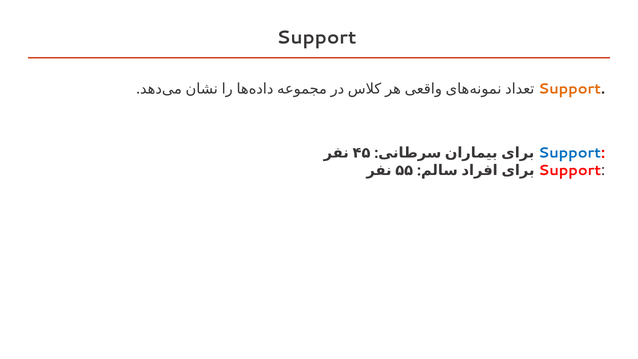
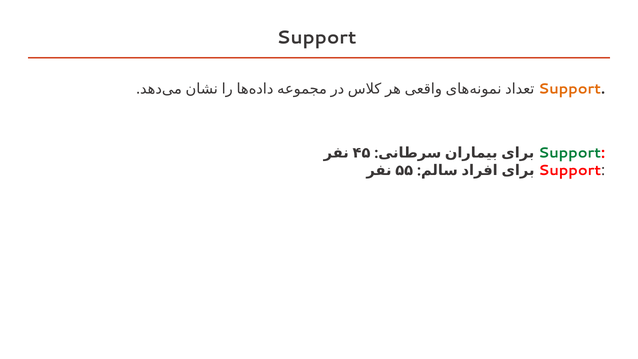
Support colour: blue -> green (570, 153)
